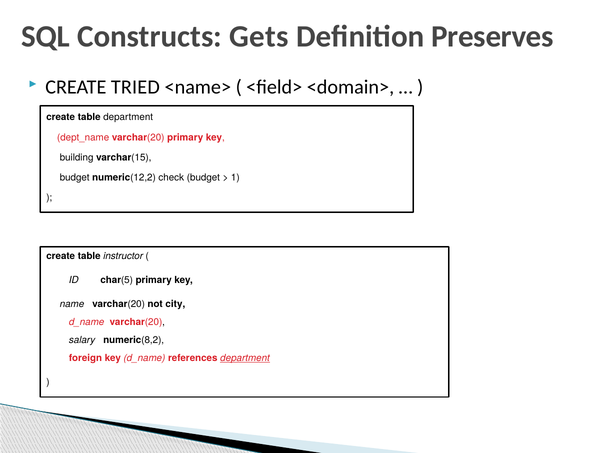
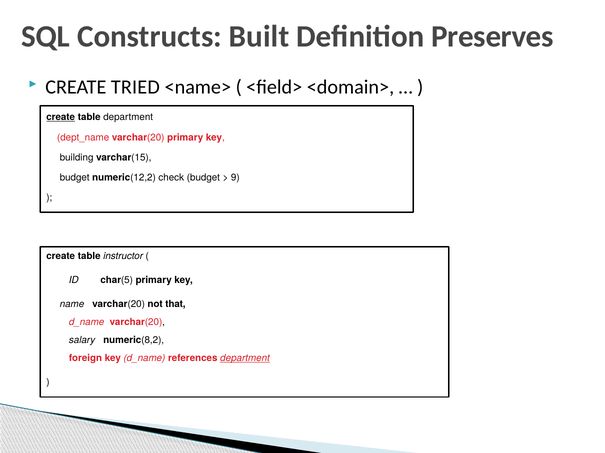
Gets: Gets -> Built (259, 36)
create underline: none -> present (61, 117)
1: 1 -> 9 (235, 178)
city: city -> that (175, 304)
